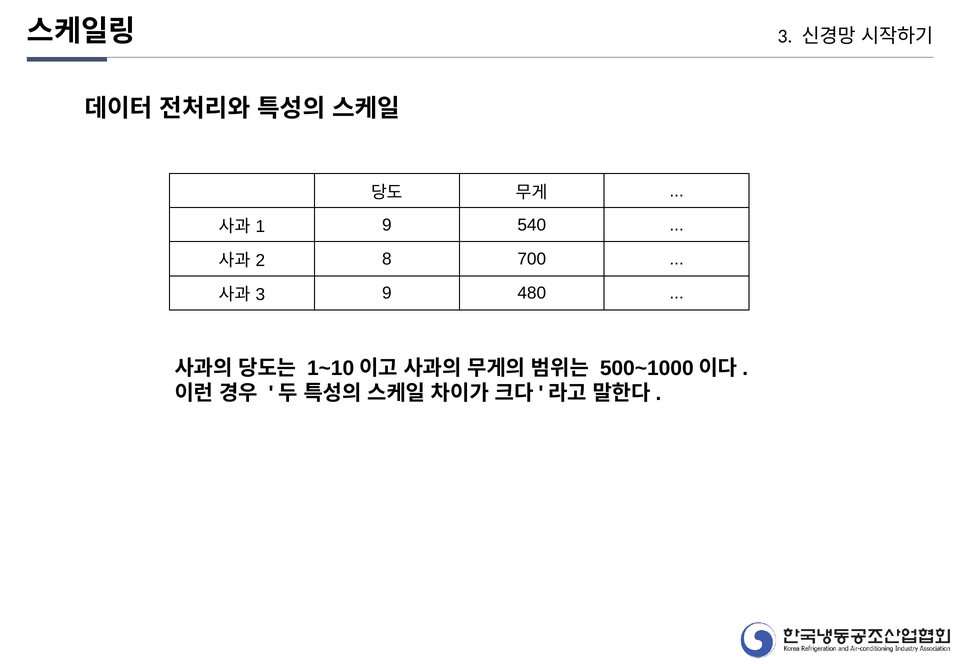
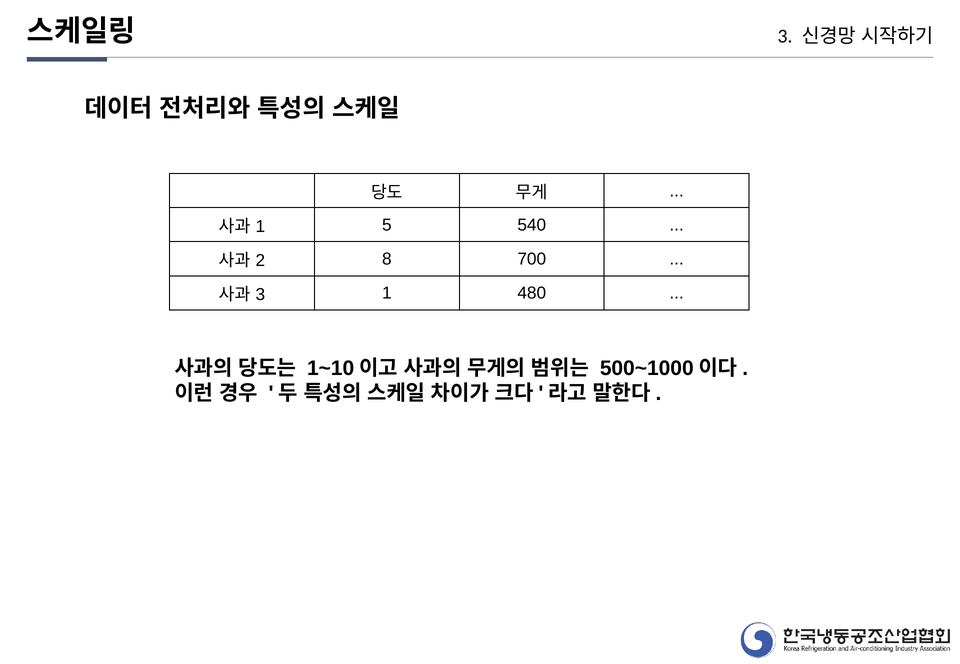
9: 9 -> 5 (387, 225)
3 9: 9 -> 1 (387, 293)
